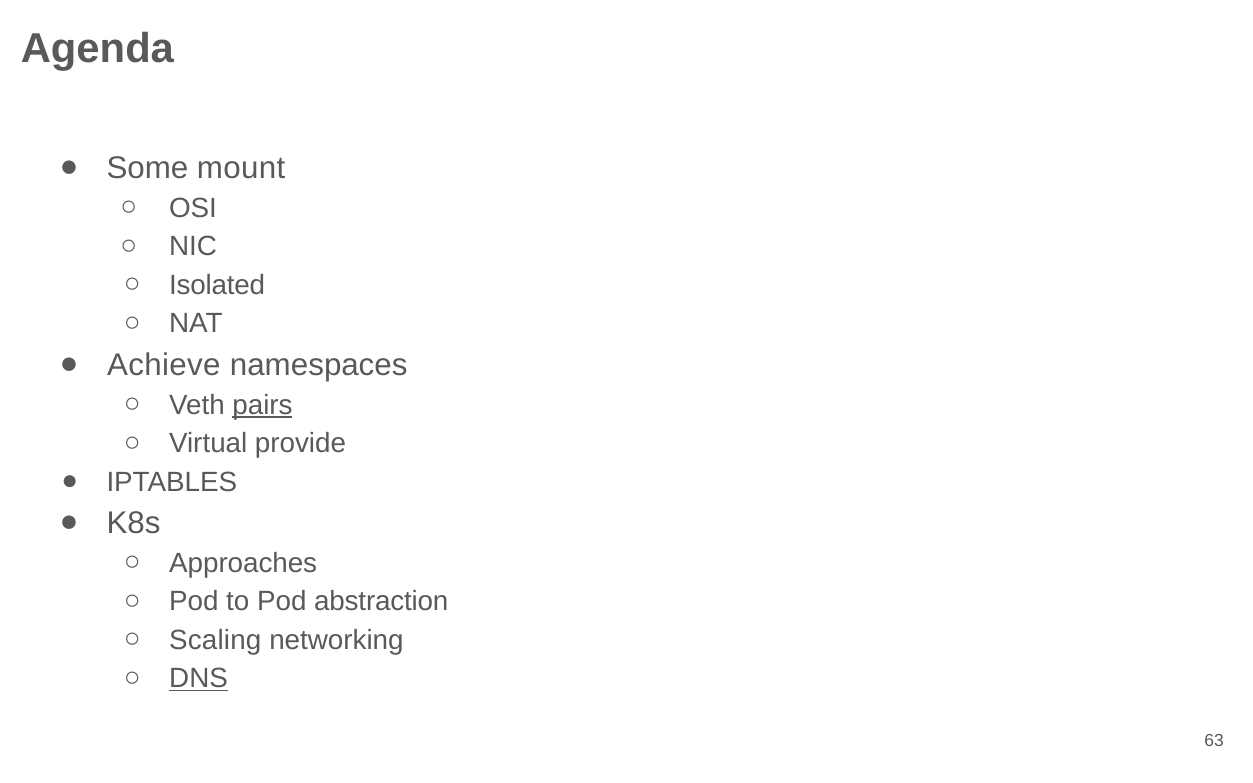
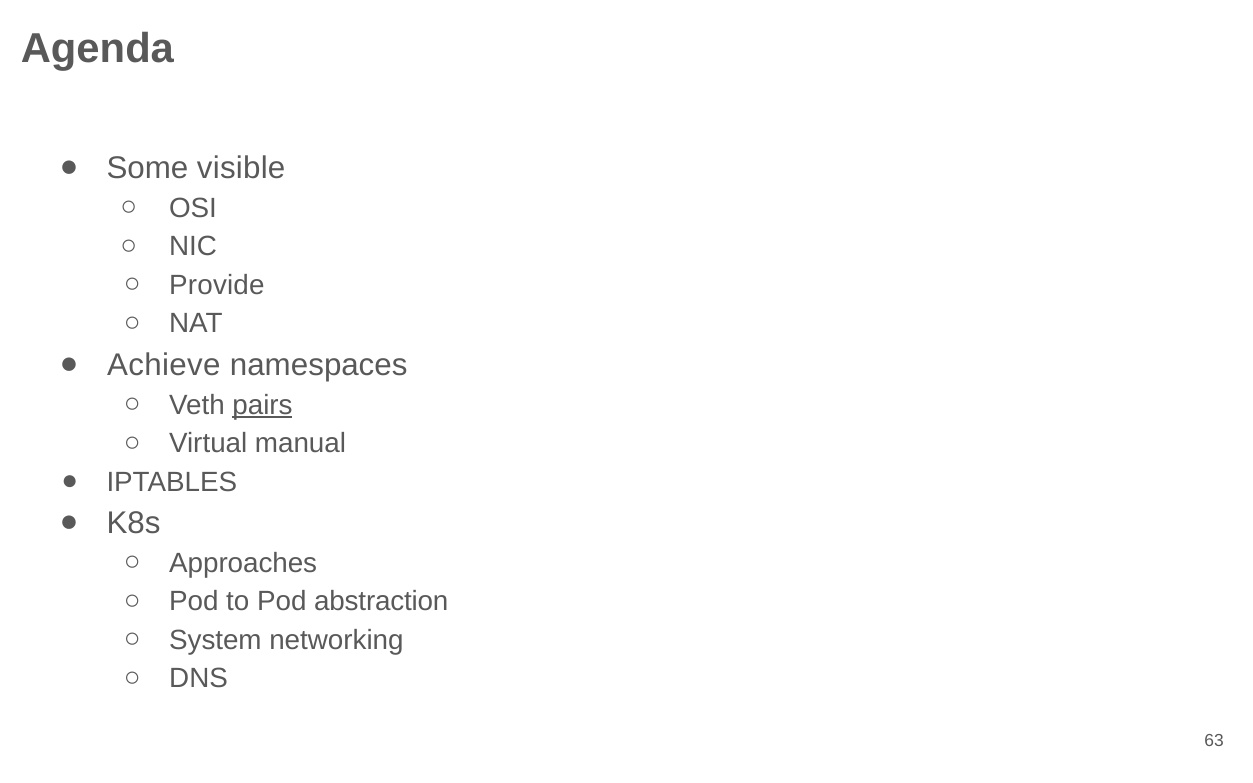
mount: mount -> visible (241, 168)
Isolated: Isolated -> Provide (217, 285)
provide: provide -> manual (300, 444)
Scaling: Scaling -> System (215, 640)
DNS underline: present -> none (199, 679)
